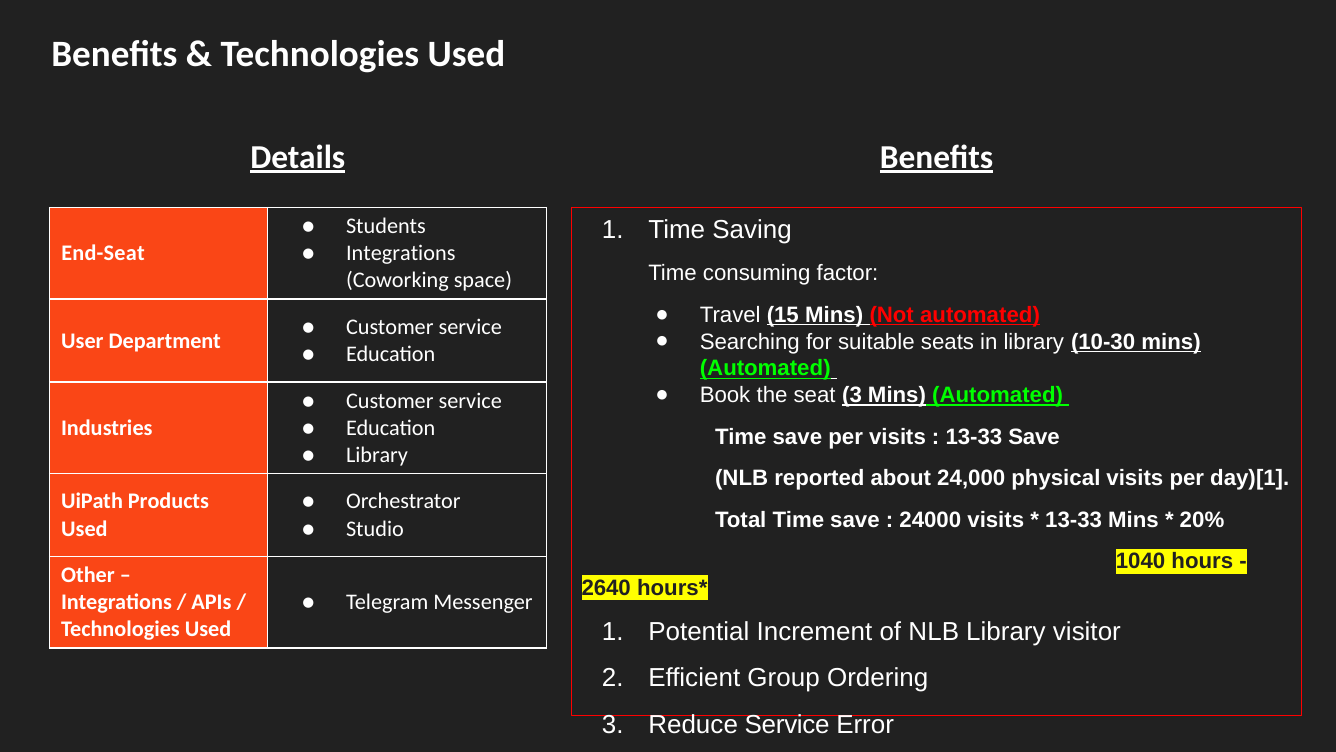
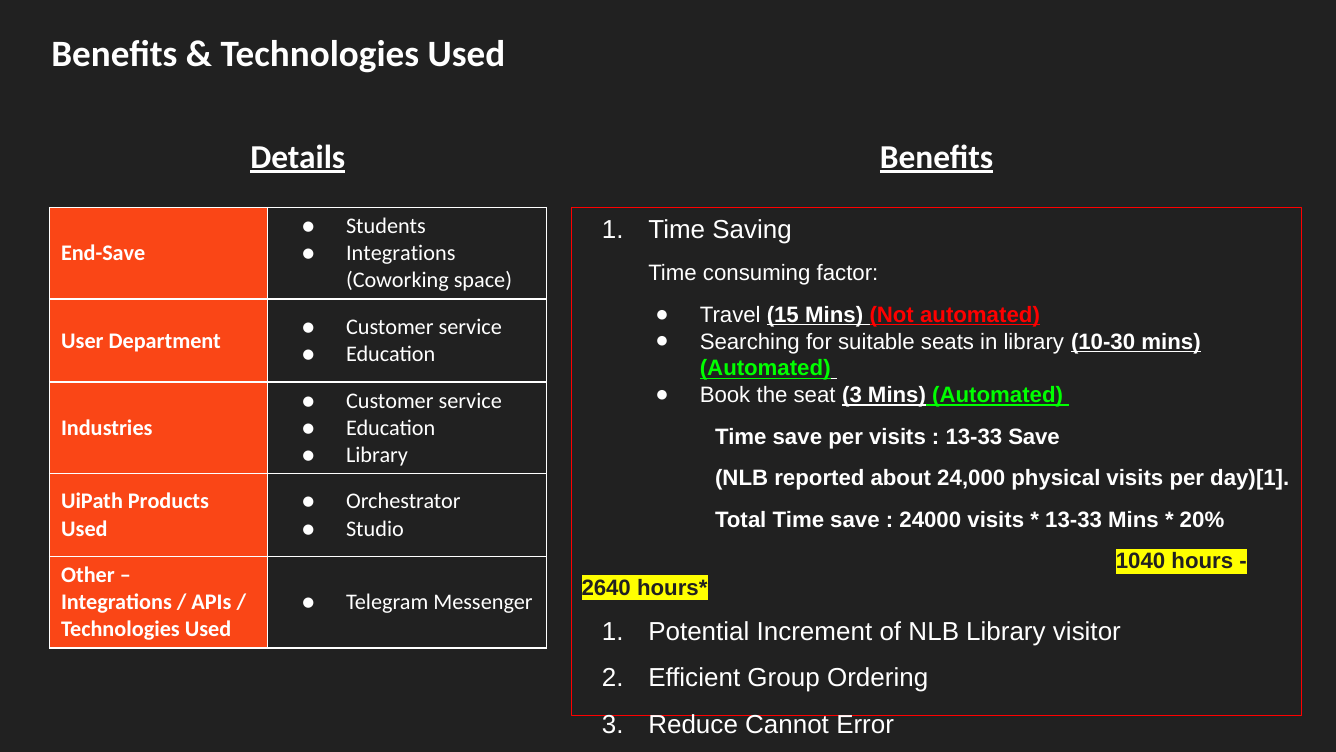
End-Seat: End-Seat -> End-Save (103, 253)
Reduce Service: Service -> Cannot (787, 724)
